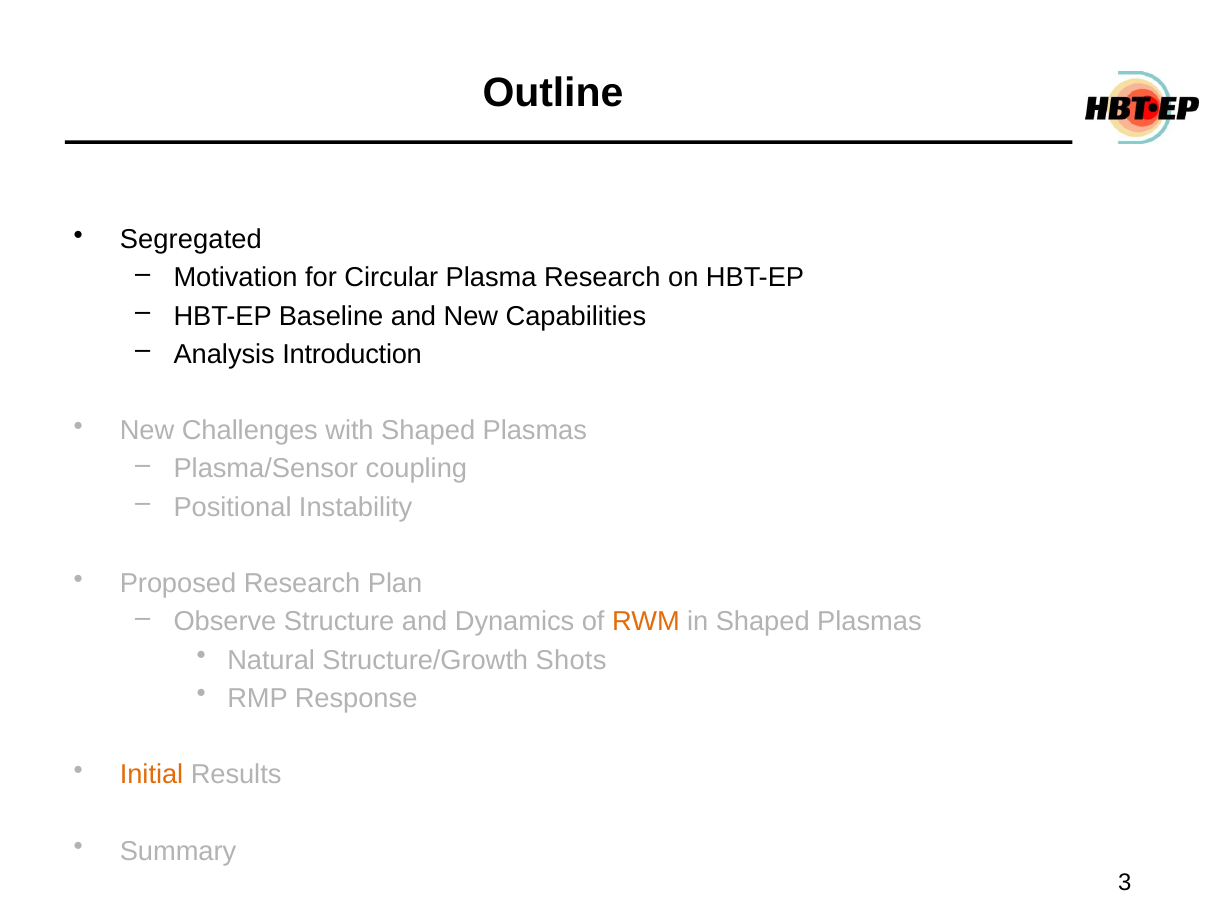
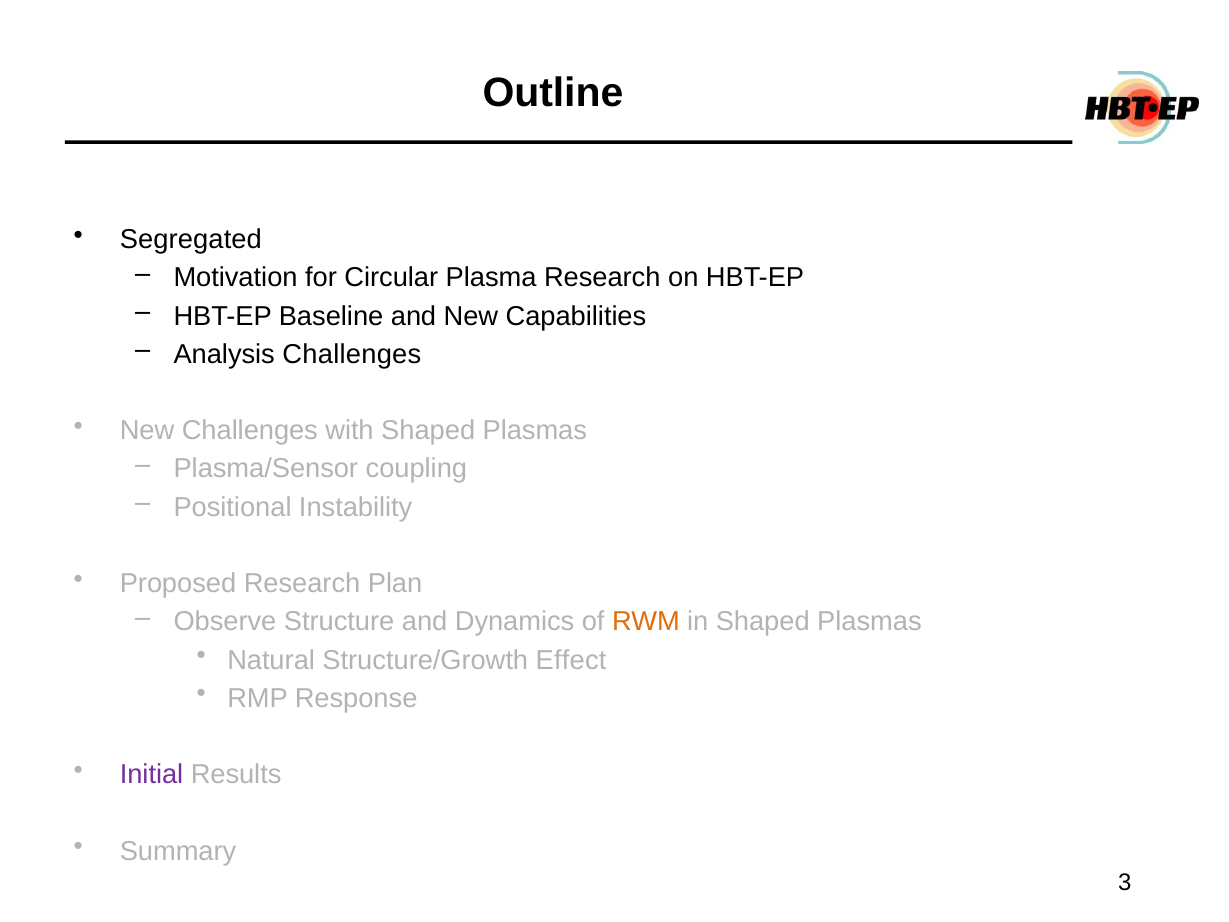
Analysis Introduction: Introduction -> Challenges (352, 354)
Shots: Shots -> Effect (571, 660)
Initial colour: orange -> purple (152, 775)
